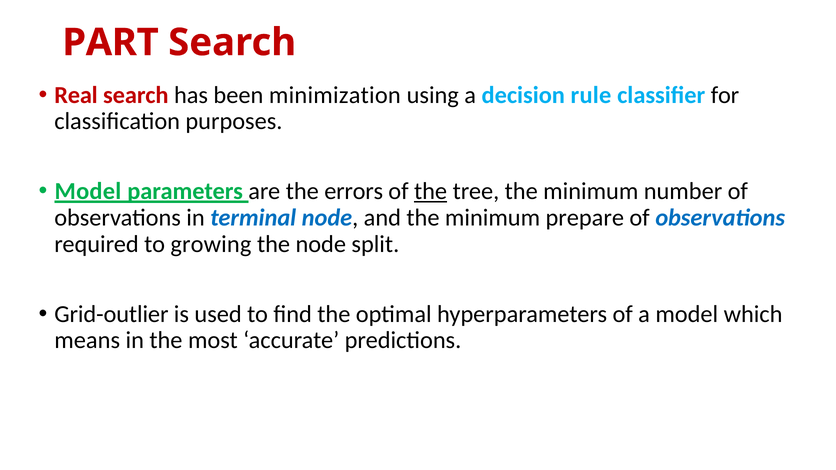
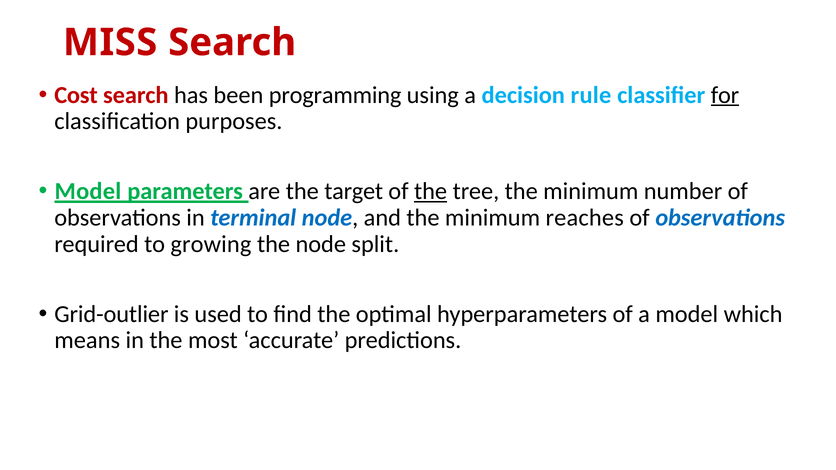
PART: PART -> MISS (110, 43)
Real: Real -> Cost (76, 95)
minimization: minimization -> programming (335, 95)
for underline: none -> present (725, 95)
errors: errors -> target (354, 191)
prepare: prepare -> reaches (585, 218)
